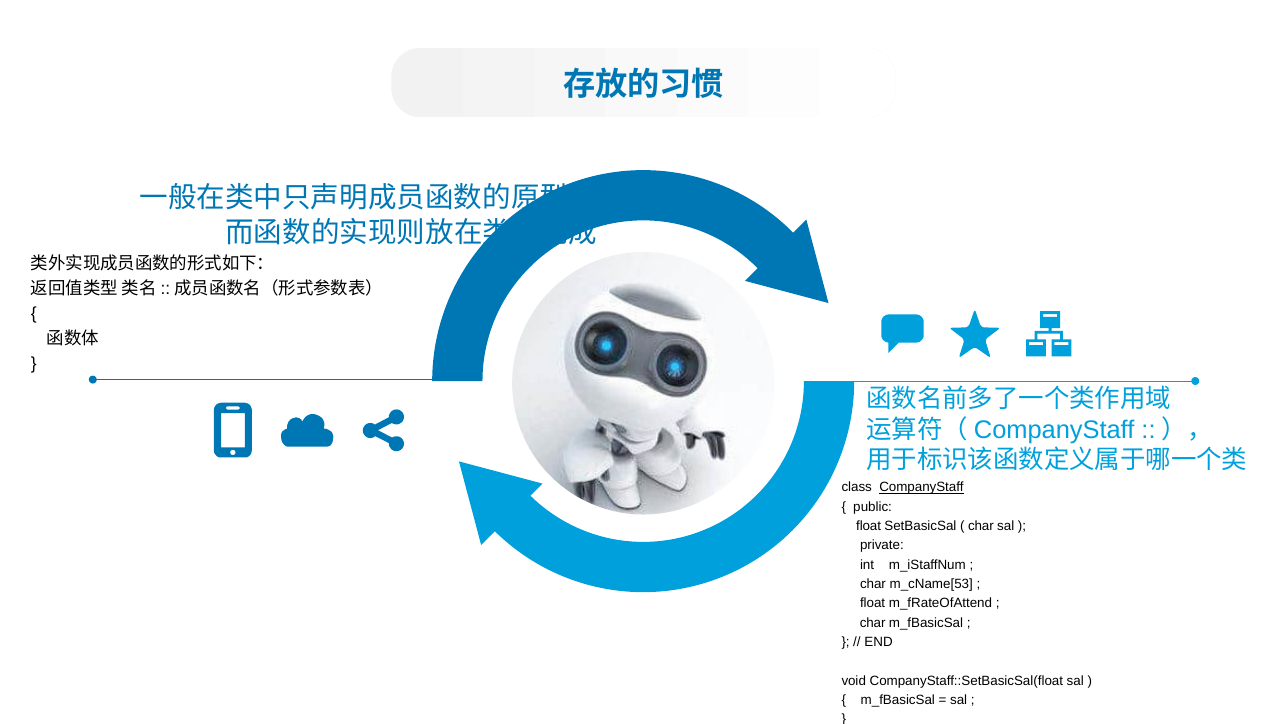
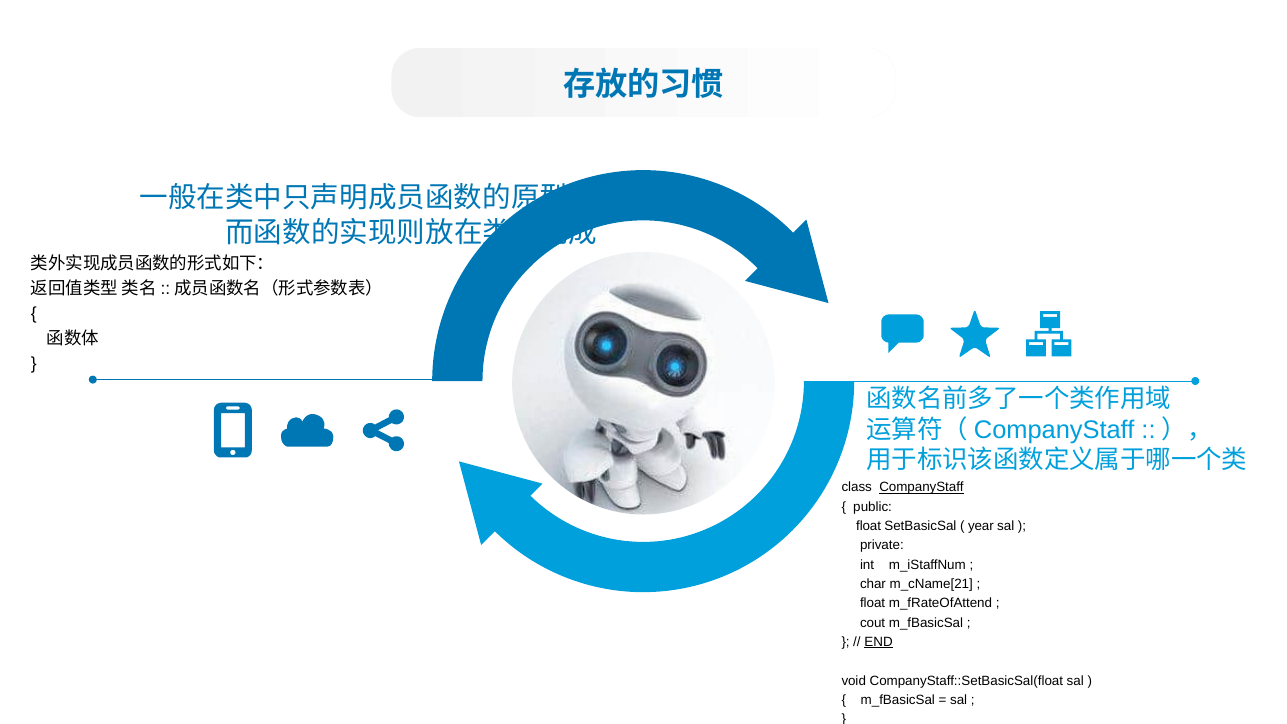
char: char -> year (981, 526)
m_cName[53: m_cName[53 -> m_cName[21 (931, 584)
char: char -> cout (873, 623)
END underline: none -> present (879, 642)
